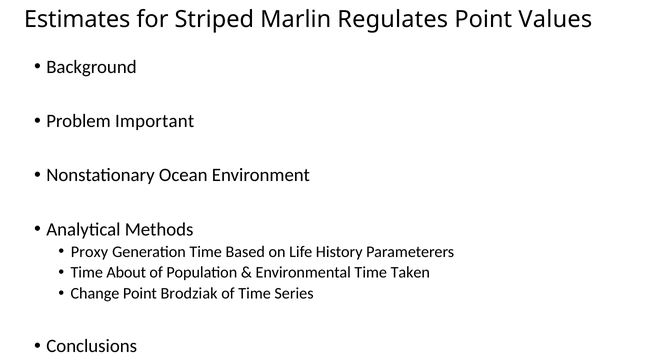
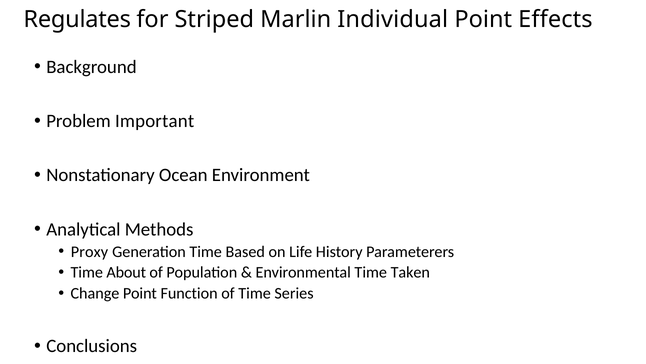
Estimates: Estimates -> Regulates (77, 19)
Regulates: Regulates -> Individual (393, 19)
Values: Values -> Effects (555, 19)
Brodziak: Brodziak -> Function (189, 293)
